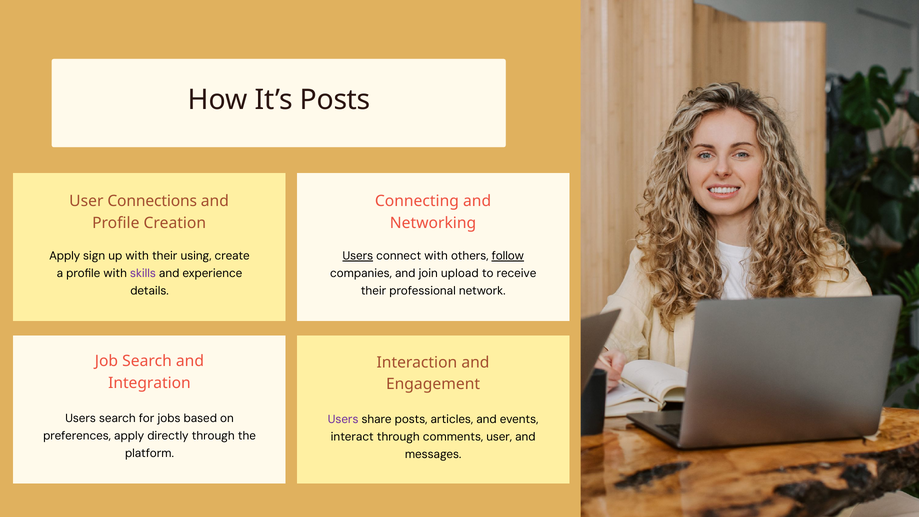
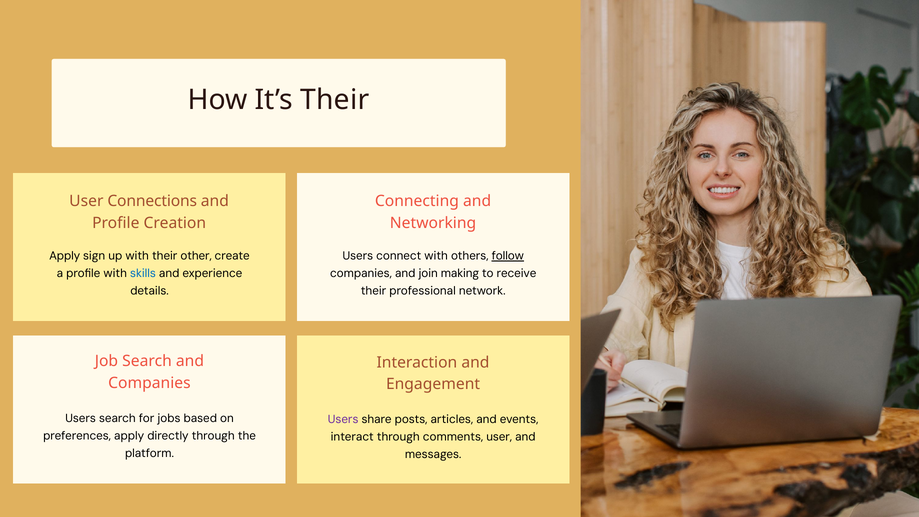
It’s Posts: Posts -> Their (335, 100)
using: using -> other (196, 256)
Users underline: present -> none (358, 256)
skills colour: purple -> blue (143, 273)
upload: upload -> making (460, 273)
Integration: Integration -> Companies (149, 383)
